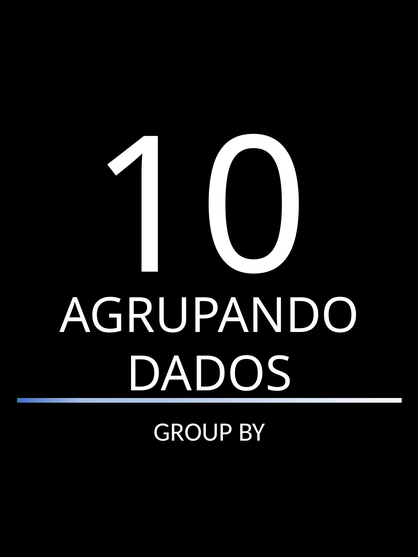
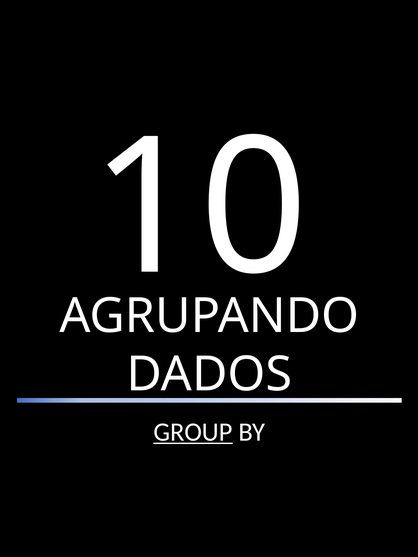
GROUP underline: none -> present (193, 432)
